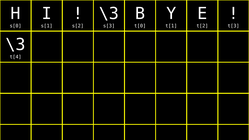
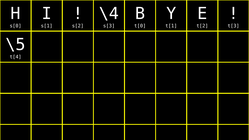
\3: \3 -> \4 (109, 14)
\3: \3 -> \5 (16, 45)
